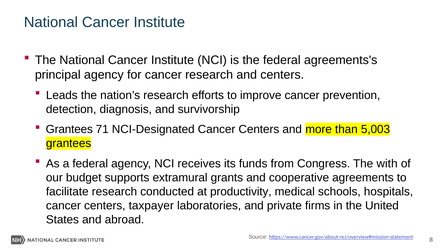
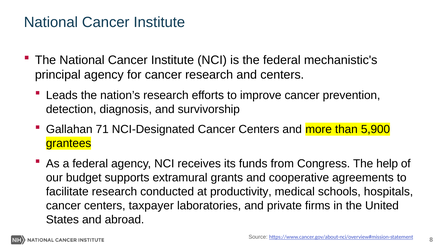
agreements's: agreements's -> mechanistic's (341, 60)
Grantees: Grantees -> Gallahan (69, 129)
5,003: 5,003 -> 5,900 (375, 129)
with: with -> help (387, 163)
